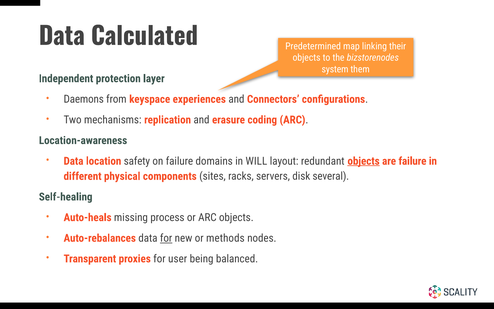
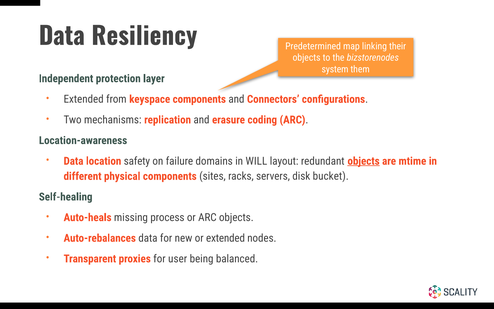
Calculated: Calculated -> Resiliency (144, 37)
Daemons: Daemons -> Extended (84, 99)
keyspace experiences: experiences -> components (199, 99)
are failure: failure -> mtime (412, 161)
several: several -> bucket (331, 176)
for underline: present -> none (166, 238)
or methods: methods -> extended (226, 238)
